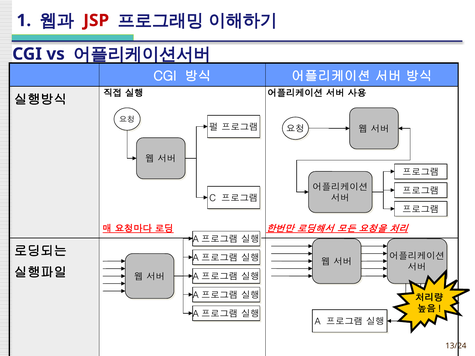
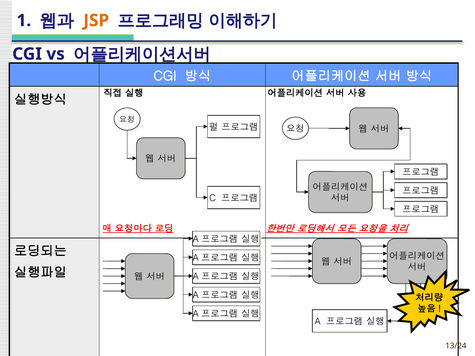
JSP colour: red -> orange (96, 20)
